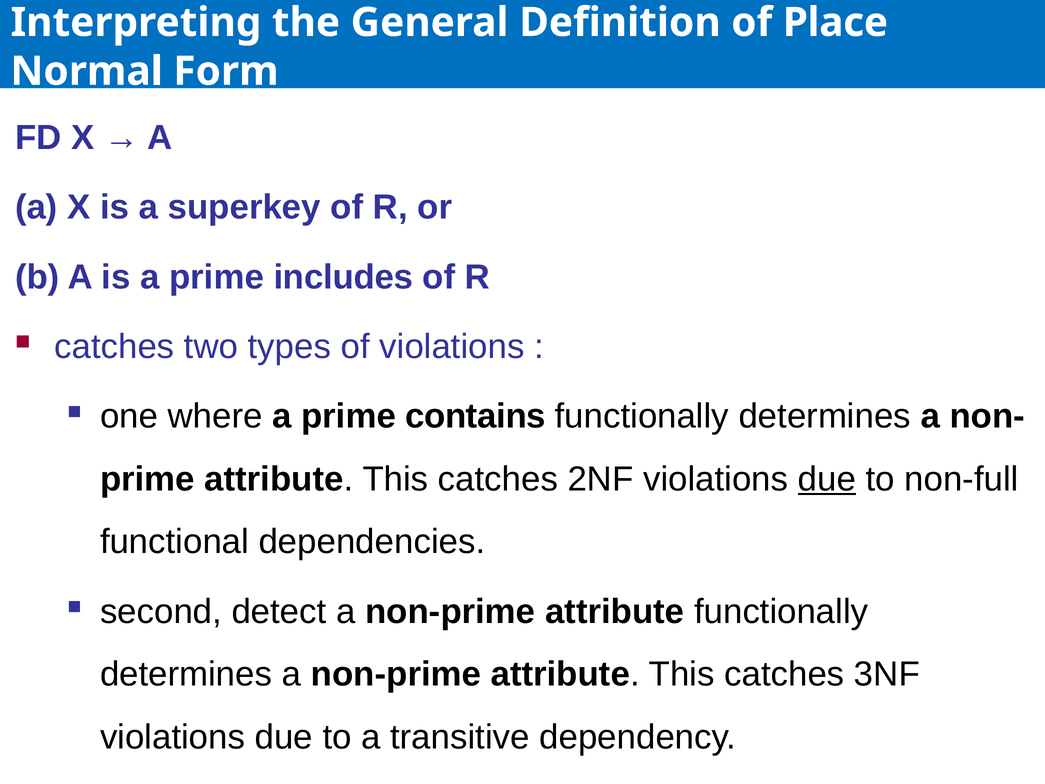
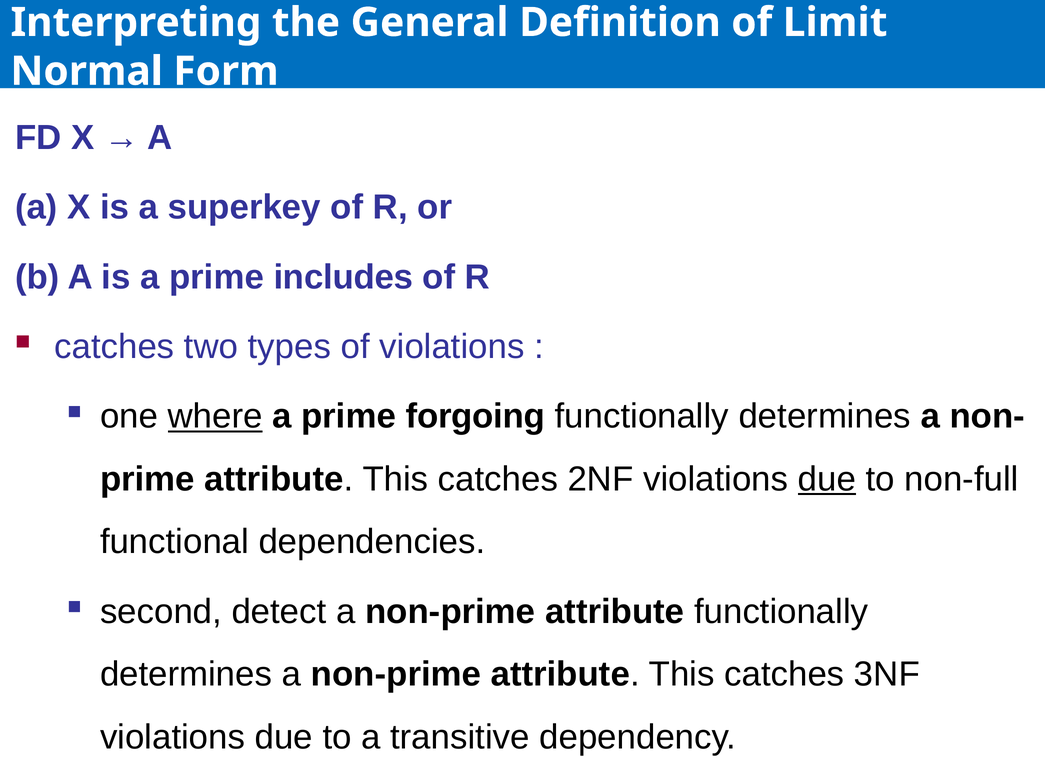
Place: Place -> Limit (835, 23)
where underline: none -> present (215, 416)
contains: contains -> forgoing (475, 416)
